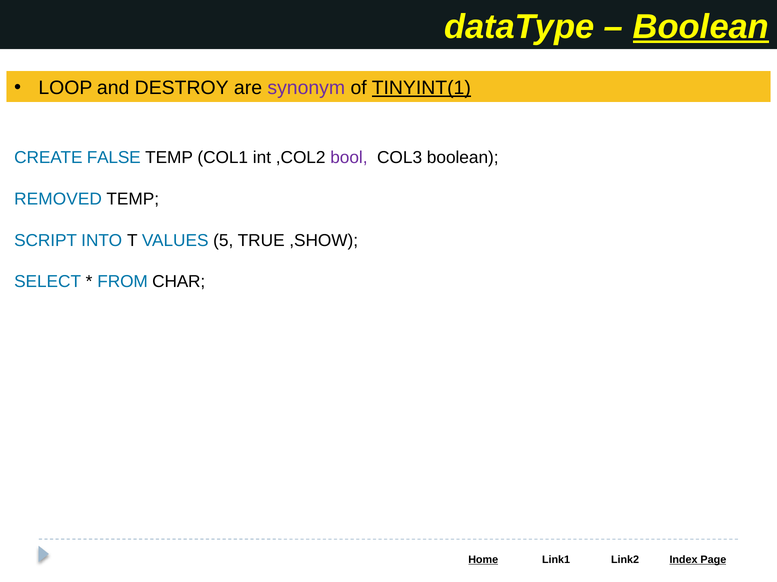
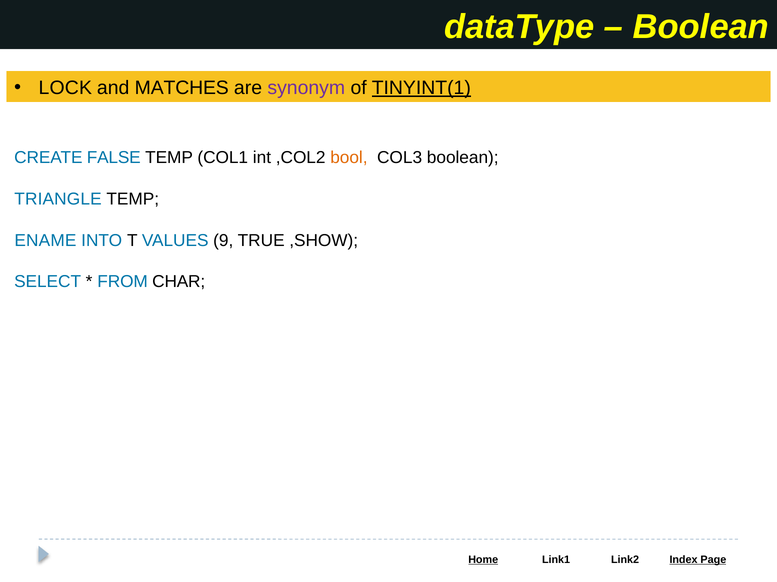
Boolean underline: present -> none (701, 27)
LOOP: LOOP -> LOCK (65, 88)
DESTROY: DESTROY -> MATCHES (182, 88)
bool colour: purple -> orange (349, 158)
REMOVED: REMOVED -> TRIANGLE (58, 199)
SCRIPT: SCRIPT -> ENAME (45, 241)
5: 5 -> 9 (223, 241)
